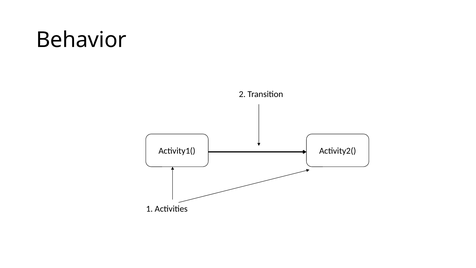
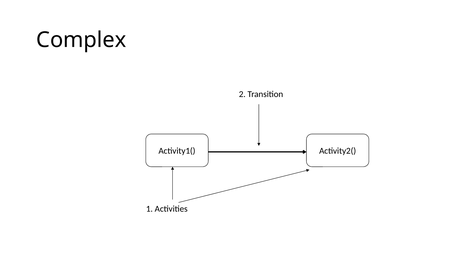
Behavior: Behavior -> Complex (81, 40)
